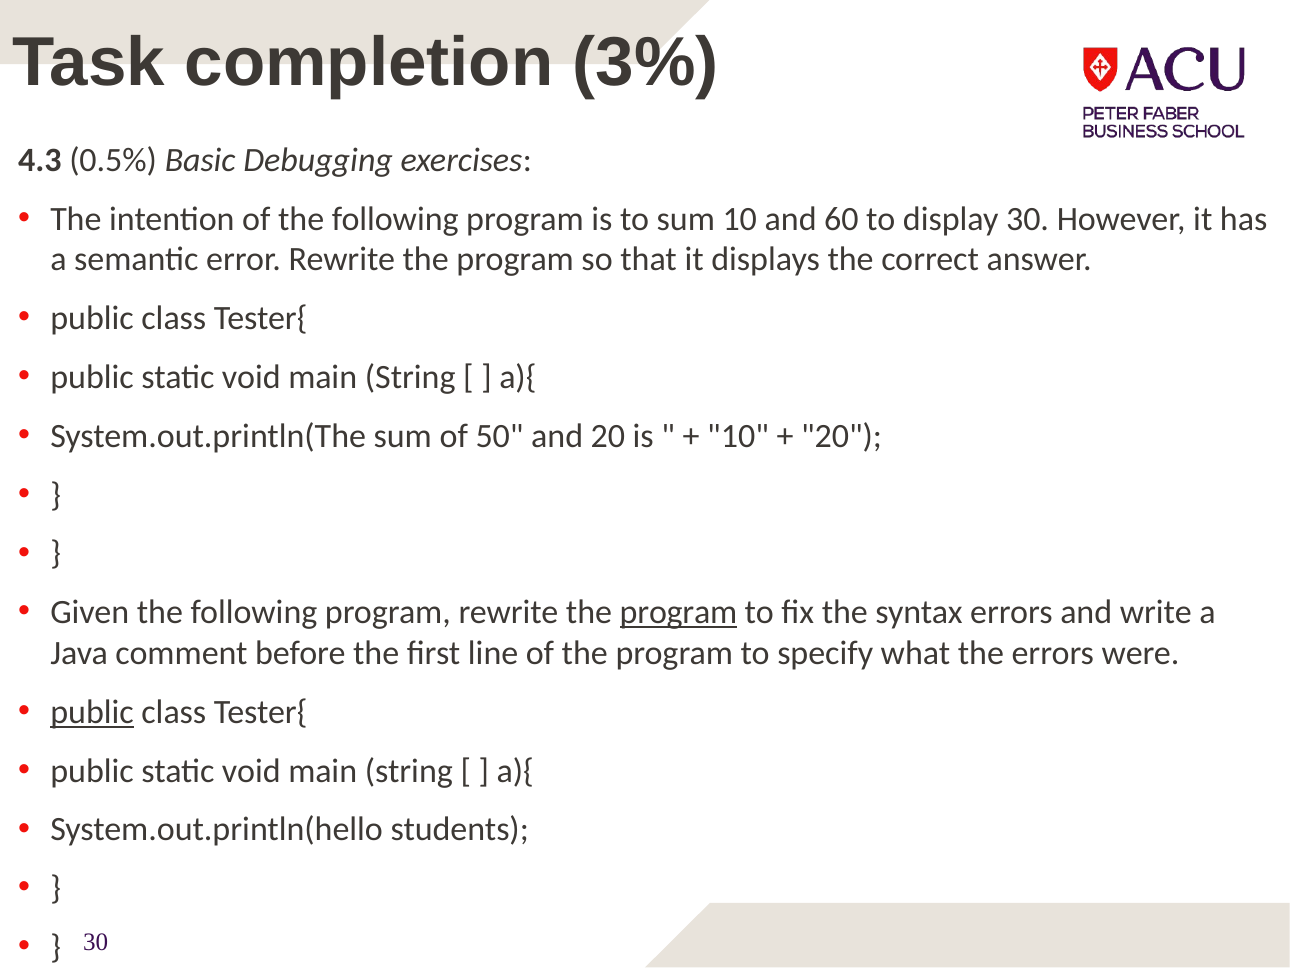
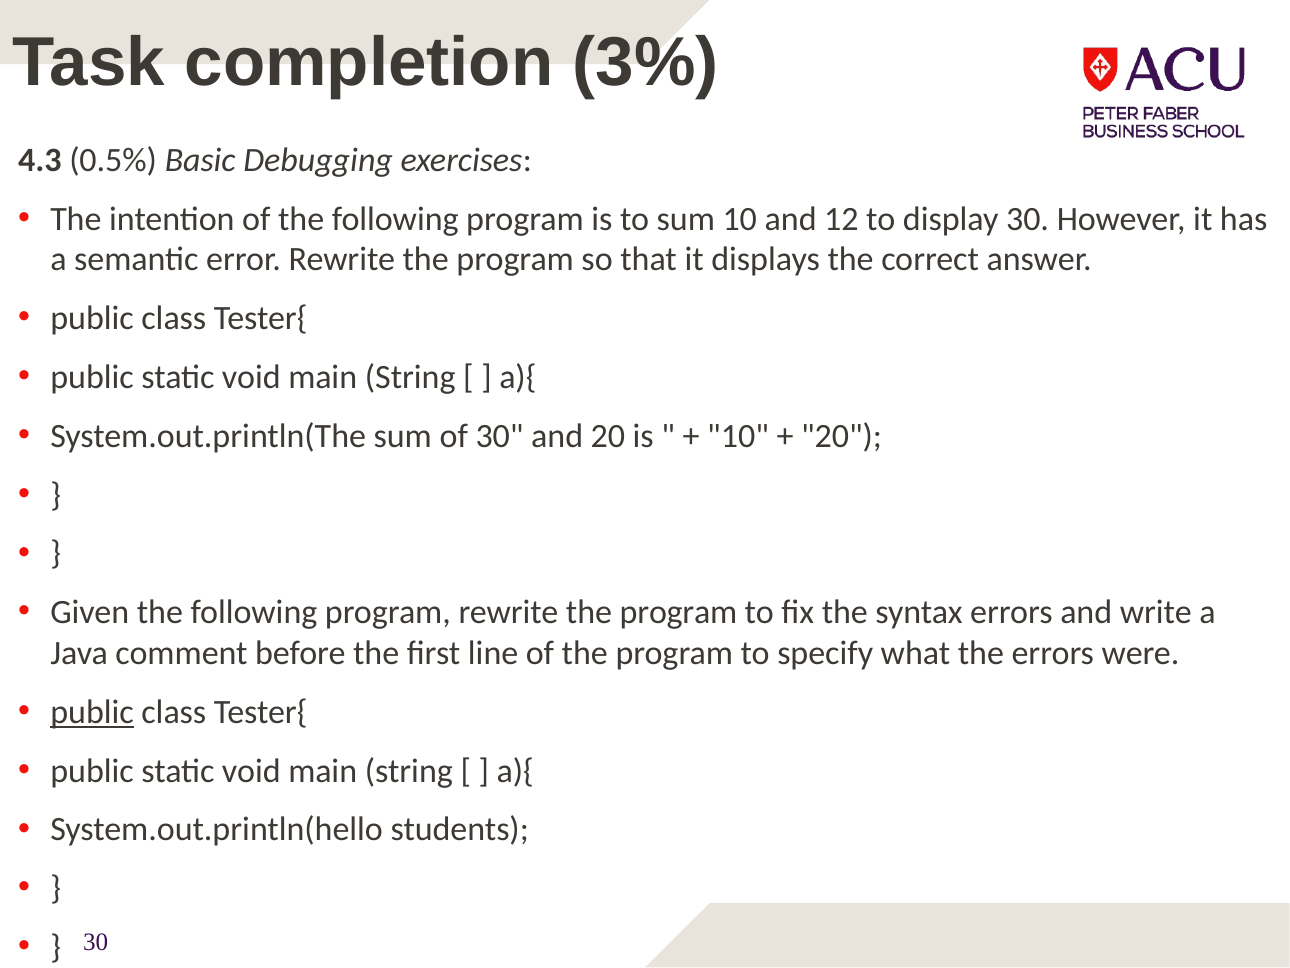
60: 60 -> 12 (841, 219)
of 50: 50 -> 30 (500, 436)
program underline: present -> none (679, 612)
